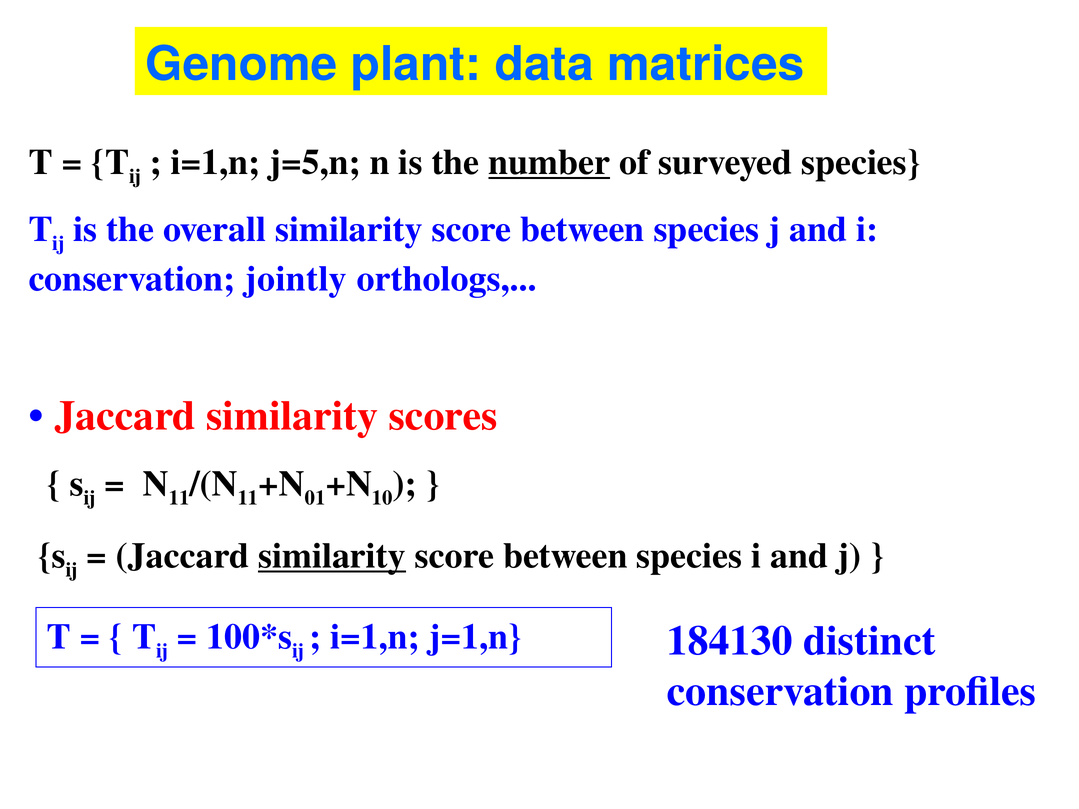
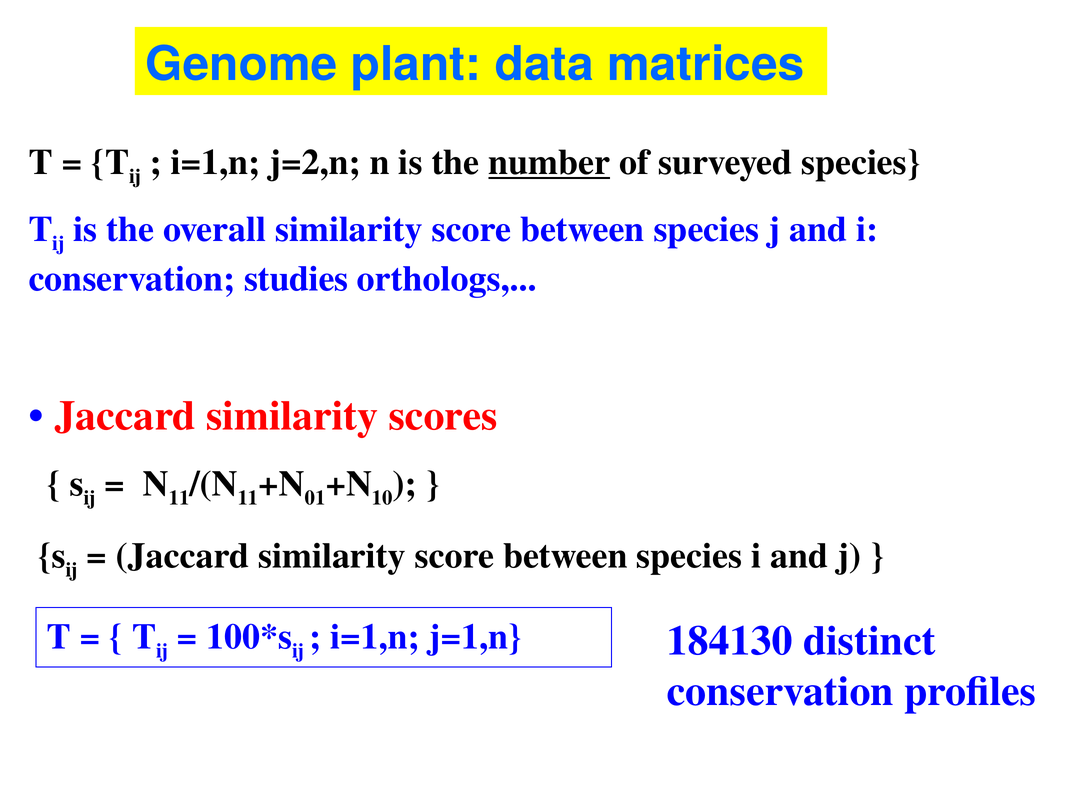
j=5,n: j=5,n -> j=2,n (315, 163)
jointly: jointly -> studies (296, 279)
similarity underline: present -> none (332, 556)
